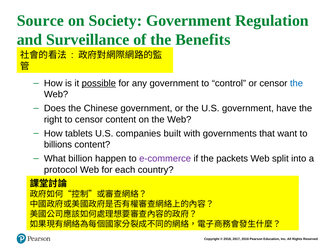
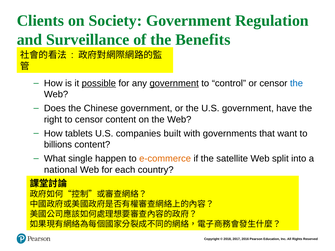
Source: Source -> Clients (40, 21)
government underline: none -> present (174, 83)
billion: billion -> single (80, 159)
e-commerce colour: purple -> orange (165, 159)
packets: packets -> satellite (232, 159)
protocol: protocol -> national (61, 170)
